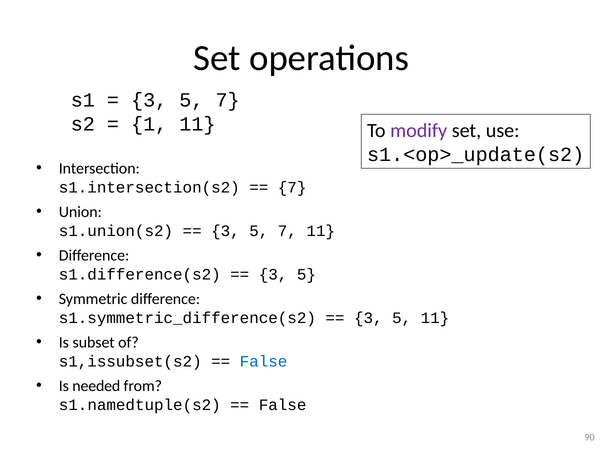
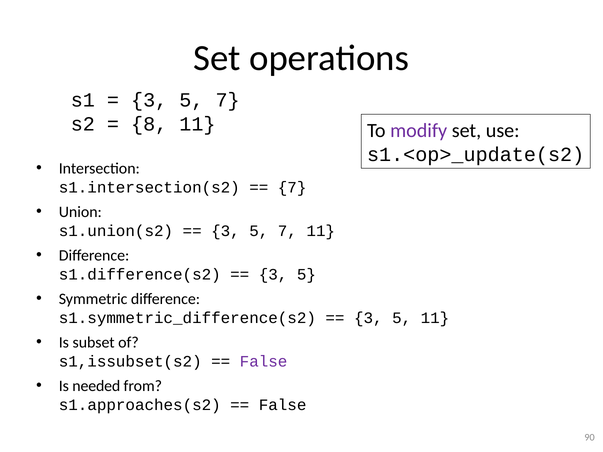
1: 1 -> 8 (149, 124)
False colour: blue -> purple (264, 362)
s1.namedtuple(s2: s1.namedtuple(s2 -> s1.approaches(s2 (140, 405)
